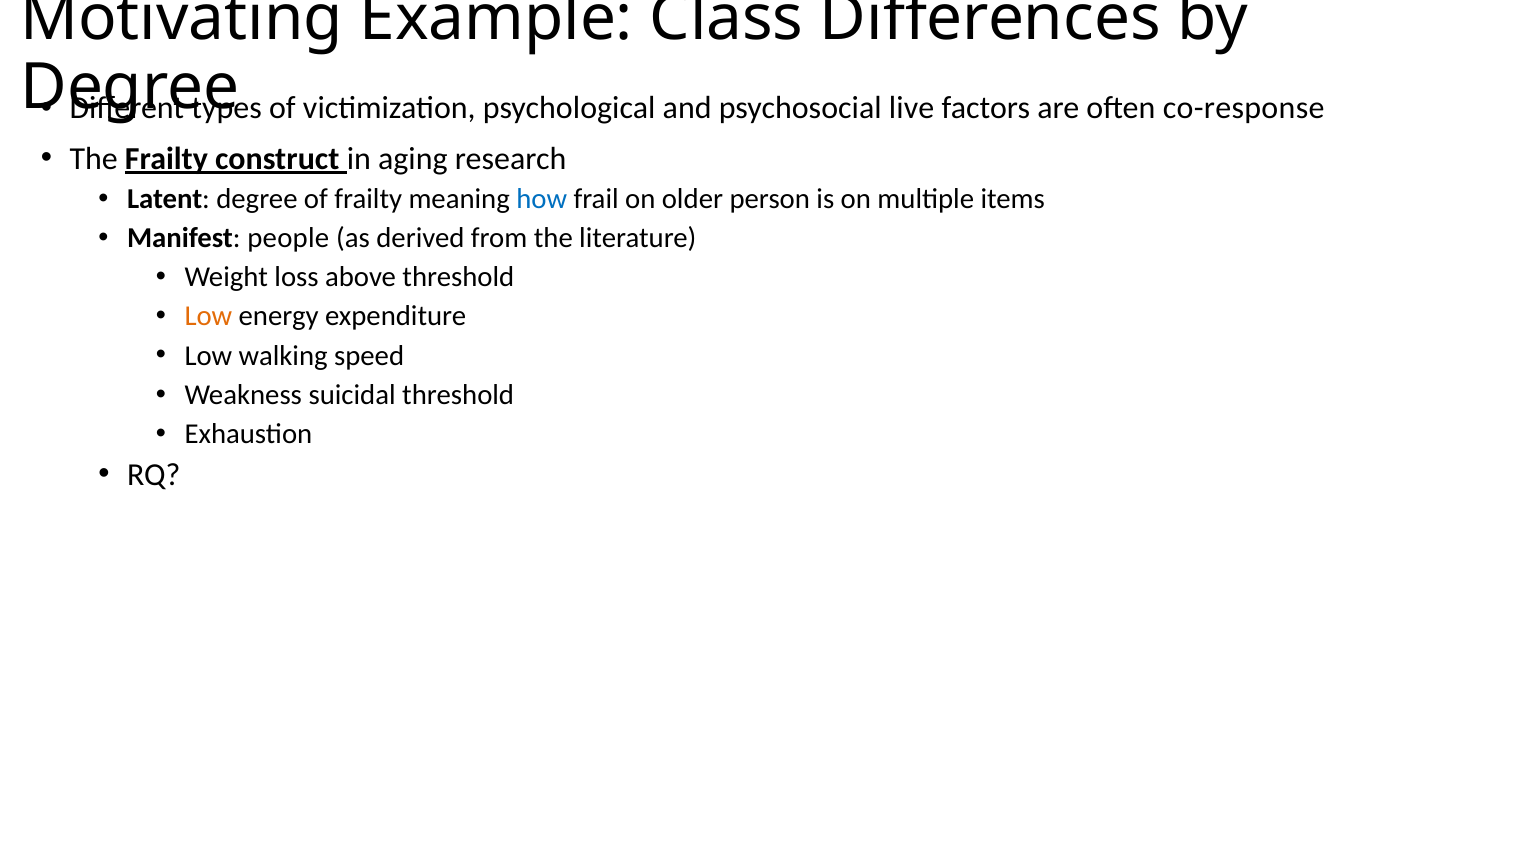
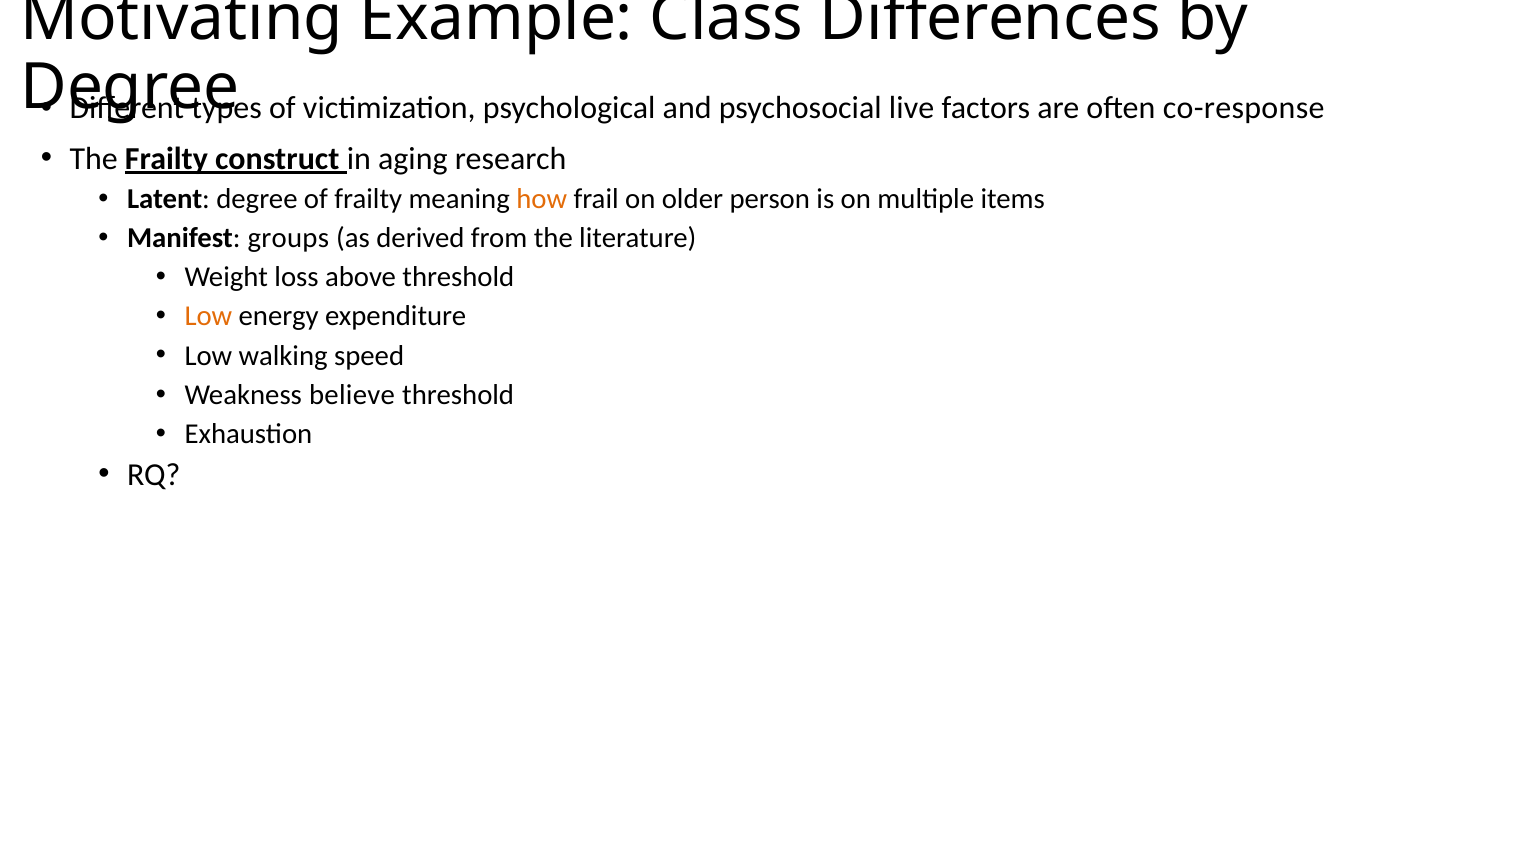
how colour: blue -> orange (542, 199)
people: people -> groups (288, 238)
suicidal: suicidal -> believe (352, 395)
